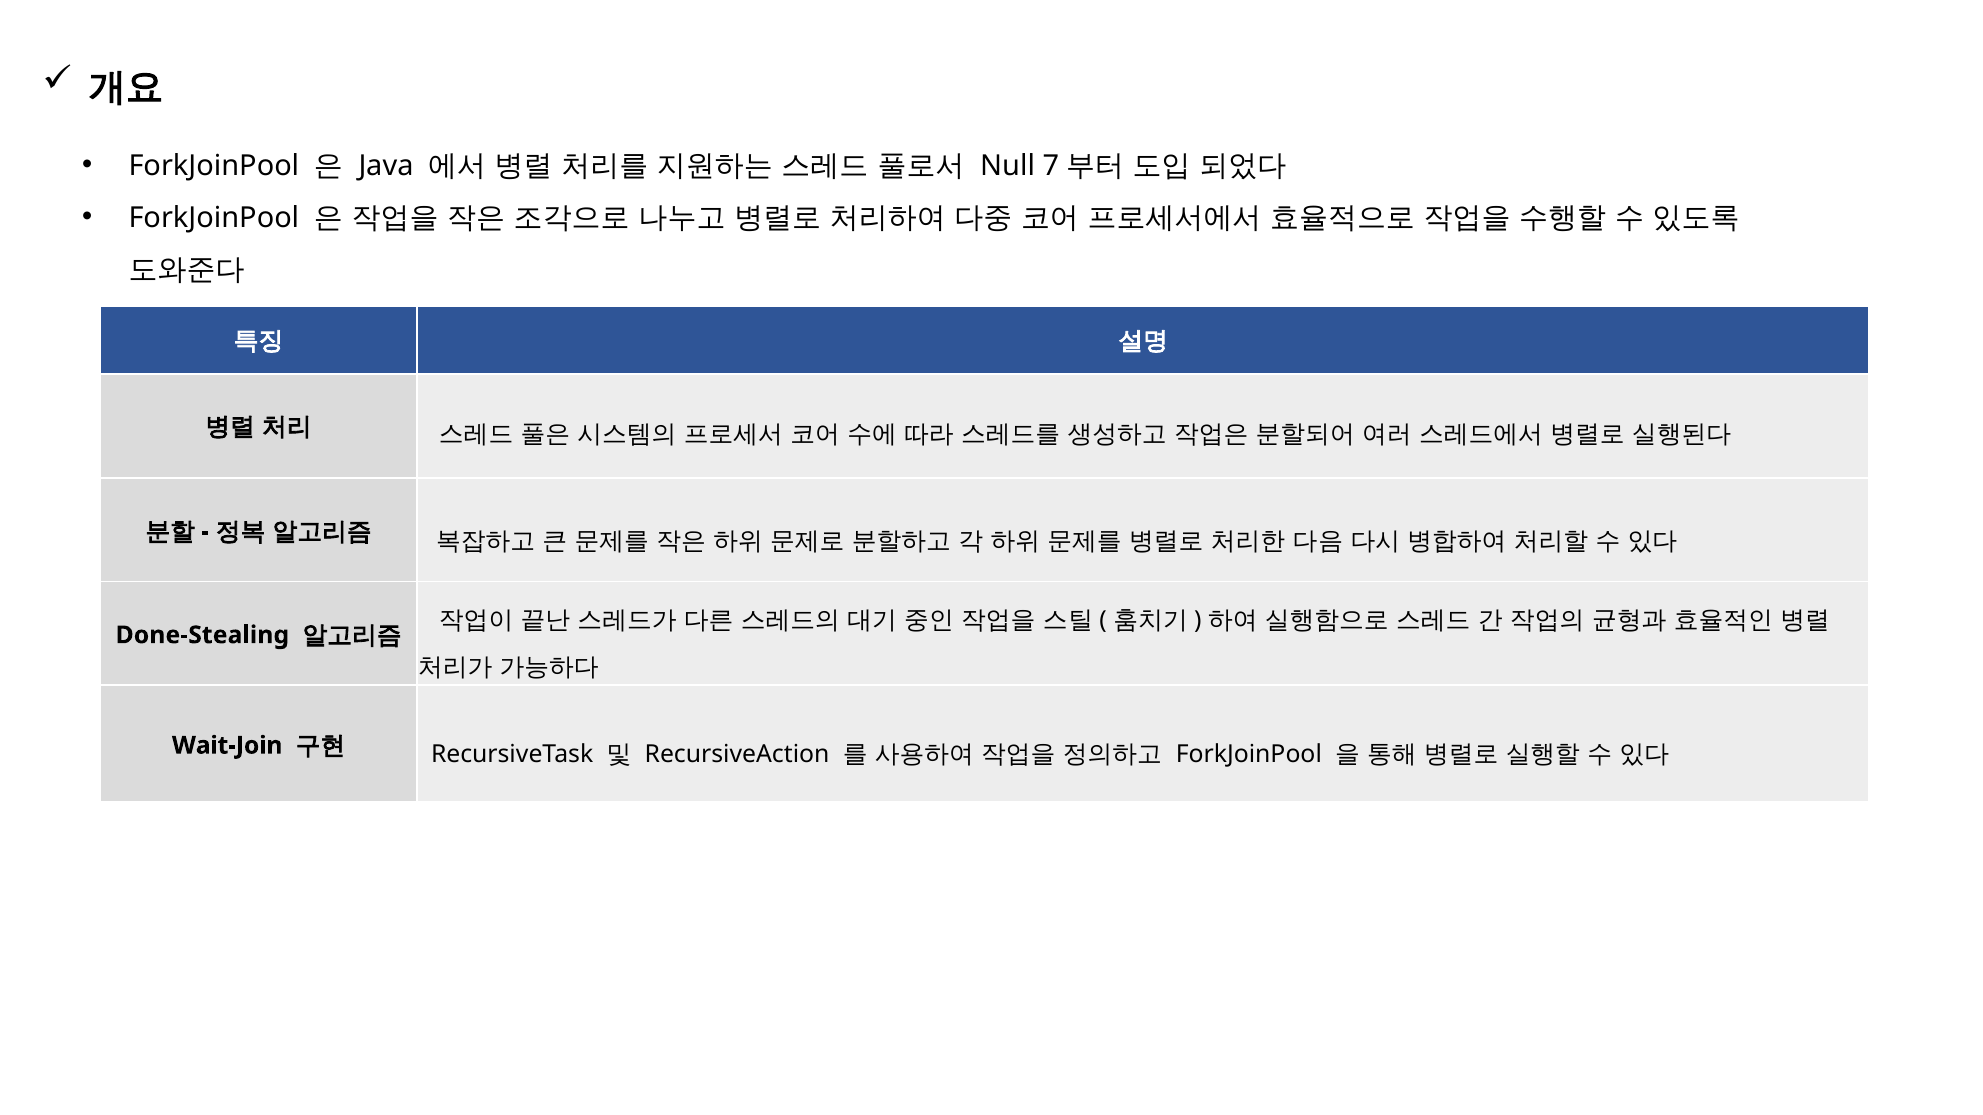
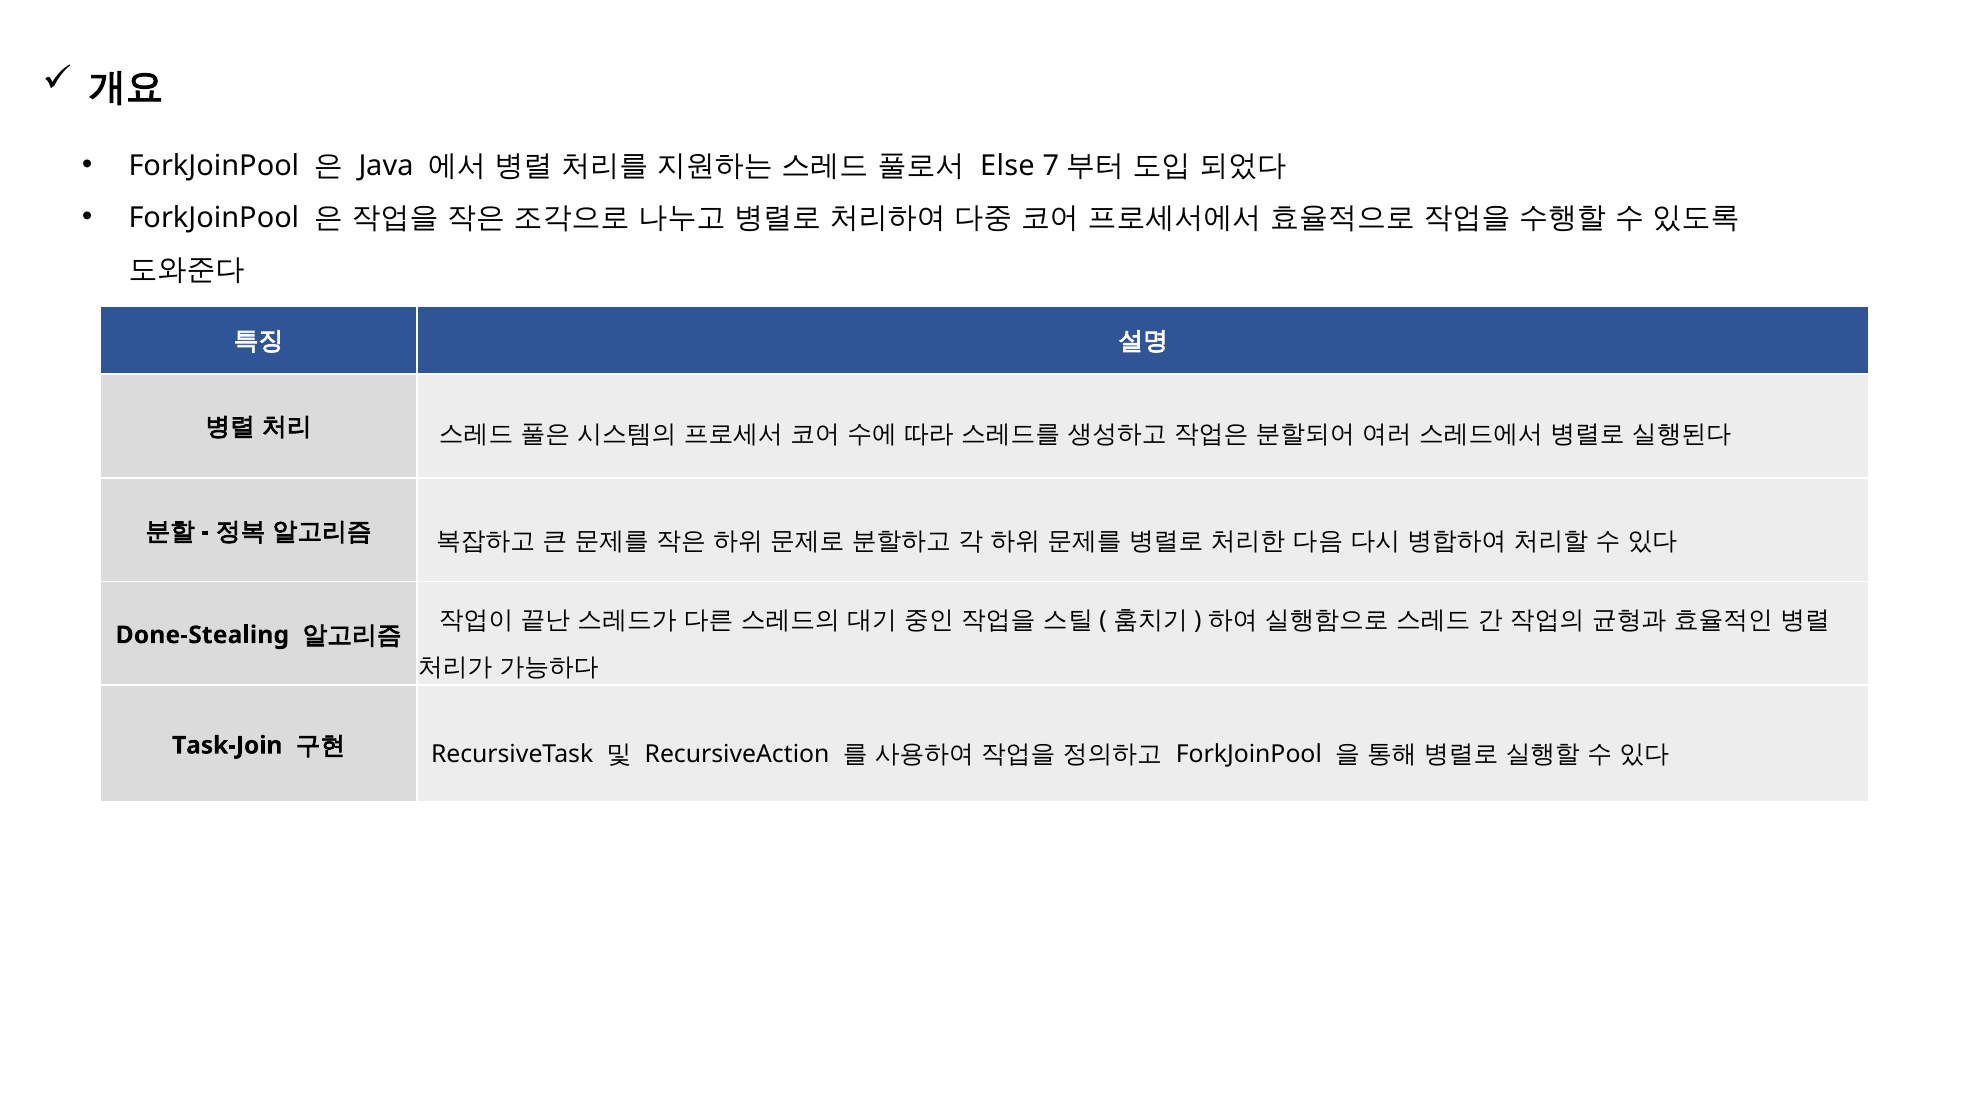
Null: Null -> Else (1008, 166)
Wait-Join: Wait-Join -> Task-Join (227, 746)
